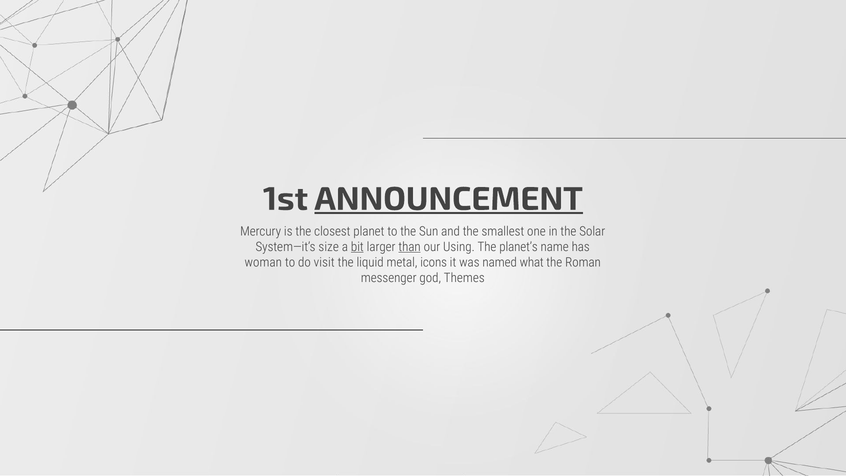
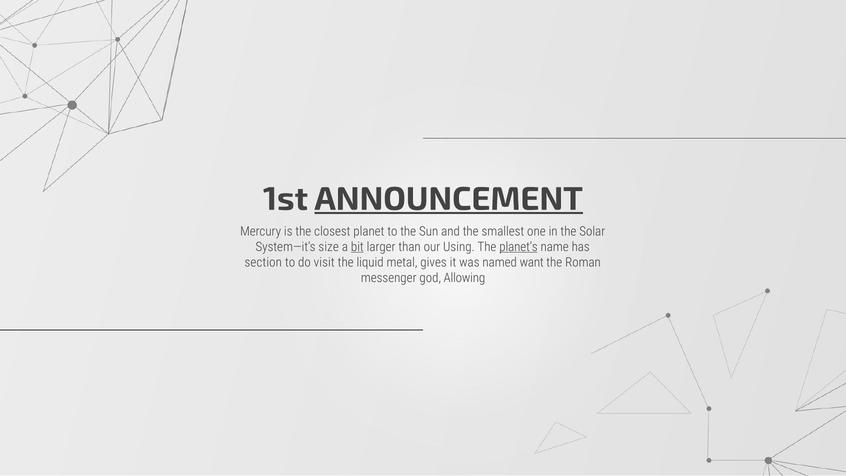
than underline: present -> none (410, 247)
planet’s underline: none -> present (519, 247)
woman: woman -> section (263, 262)
icons: icons -> gives (434, 262)
what: what -> want (532, 262)
Themes: Themes -> Allowing (464, 278)
